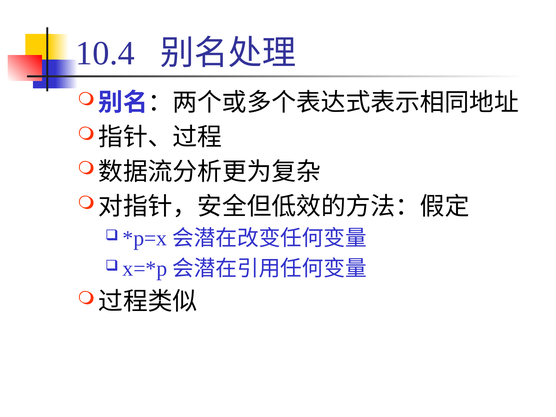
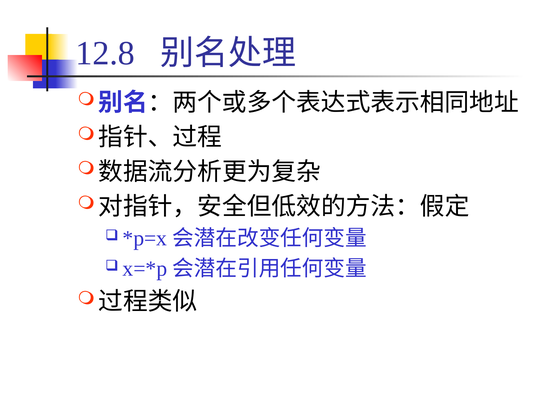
10.4: 10.4 -> 12.8 (105, 53)
